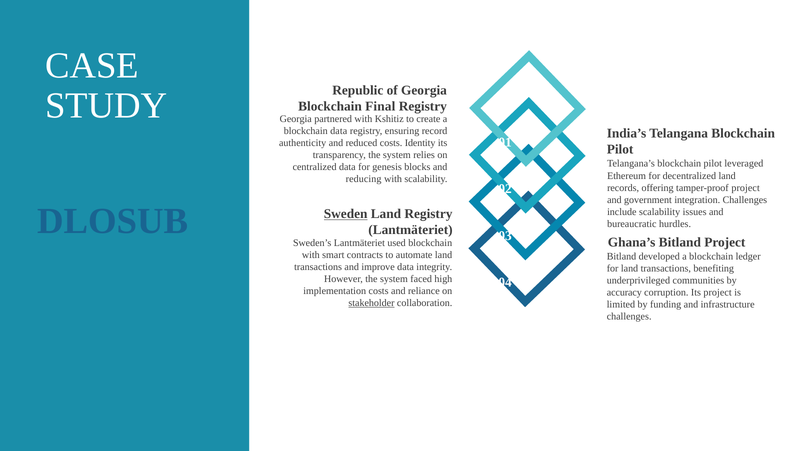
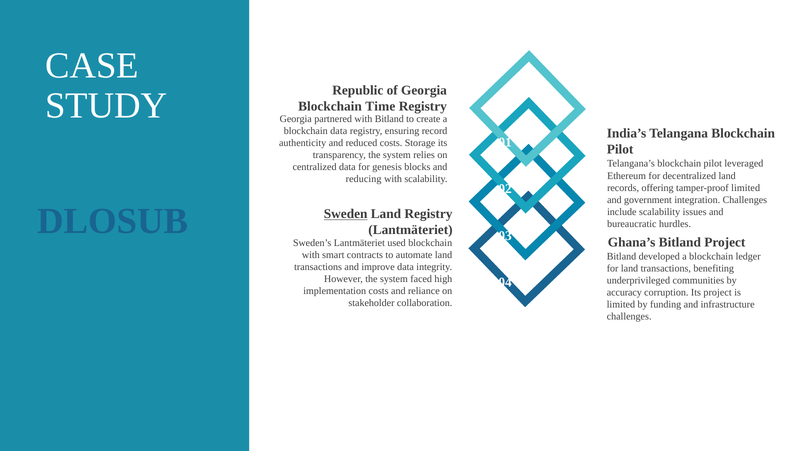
Final: Final -> Time (380, 106)
with Kshitiz: Kshitiz -> Bitland (389, 119)
Identity: Identity -> Storage (420, 143)
tamper-proof project: project -> limited (746, 188)
stakeholder underline: present -> none (371, 303)
